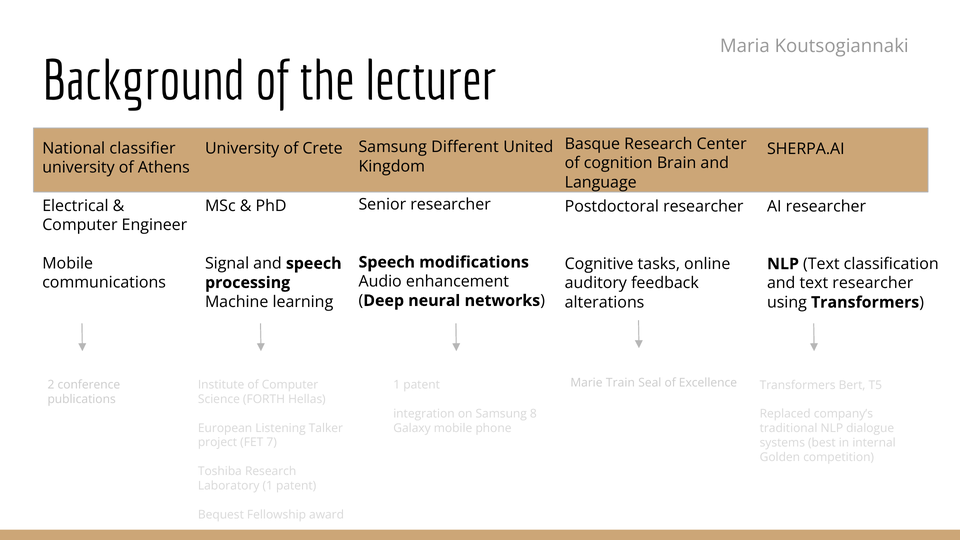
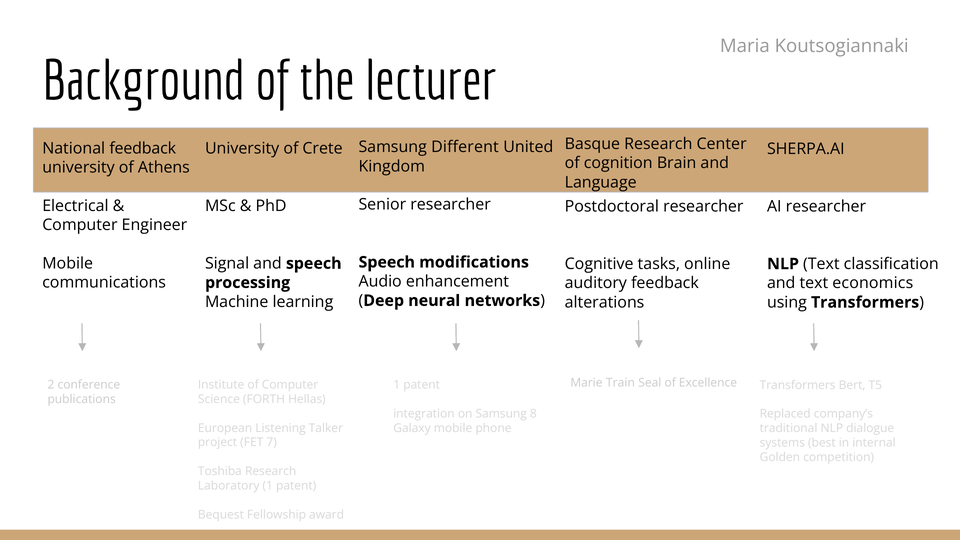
National classifier: classifier -> feedback (143, 148)
text researcher: researcher -> economics (873, 283)
